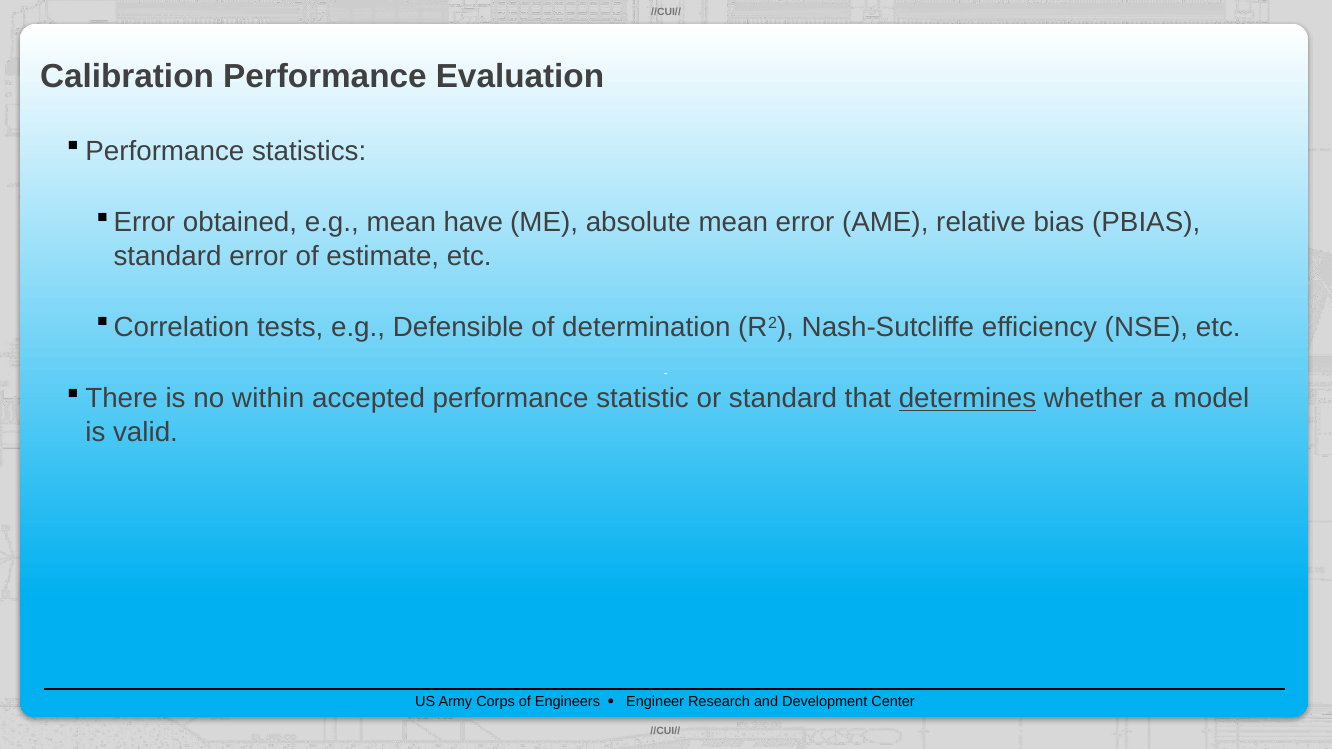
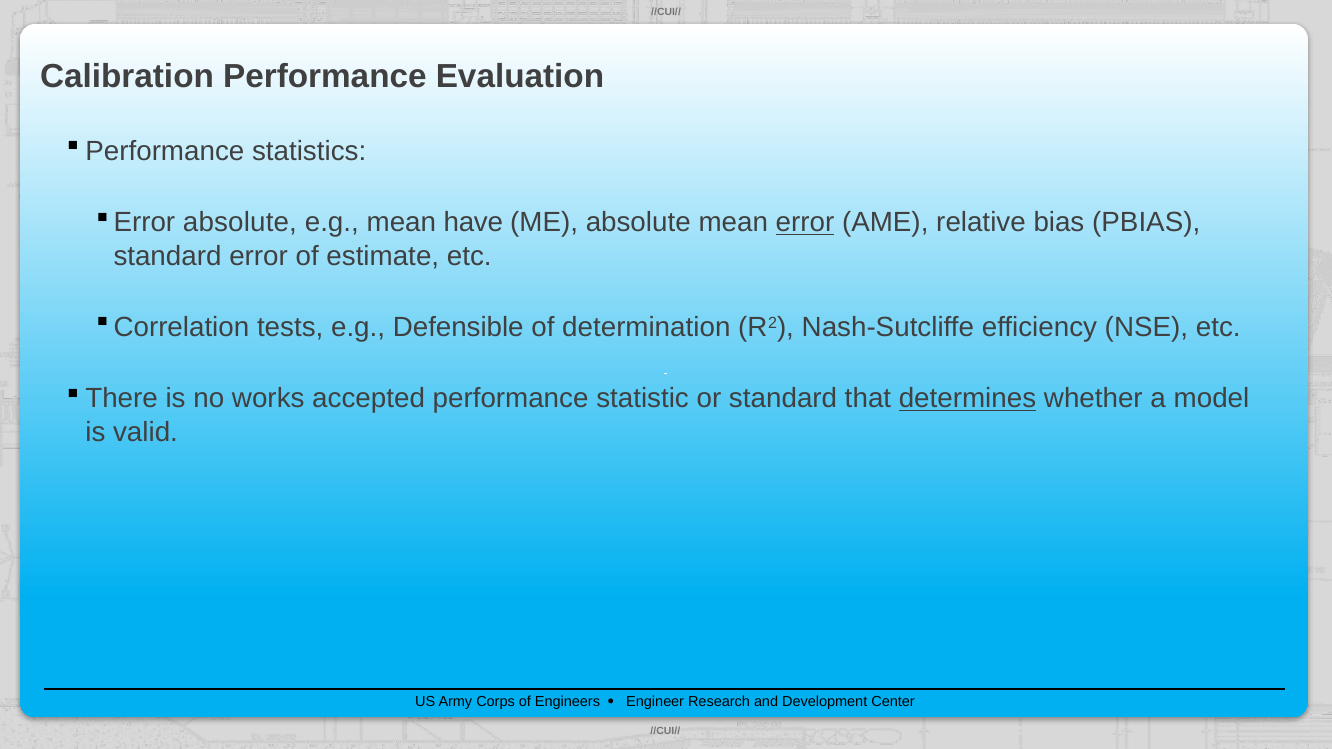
obtained: obtained -> absolute (240, 223)
error underline: none -> present (805, 223)
within: within -> works (268, 399)
